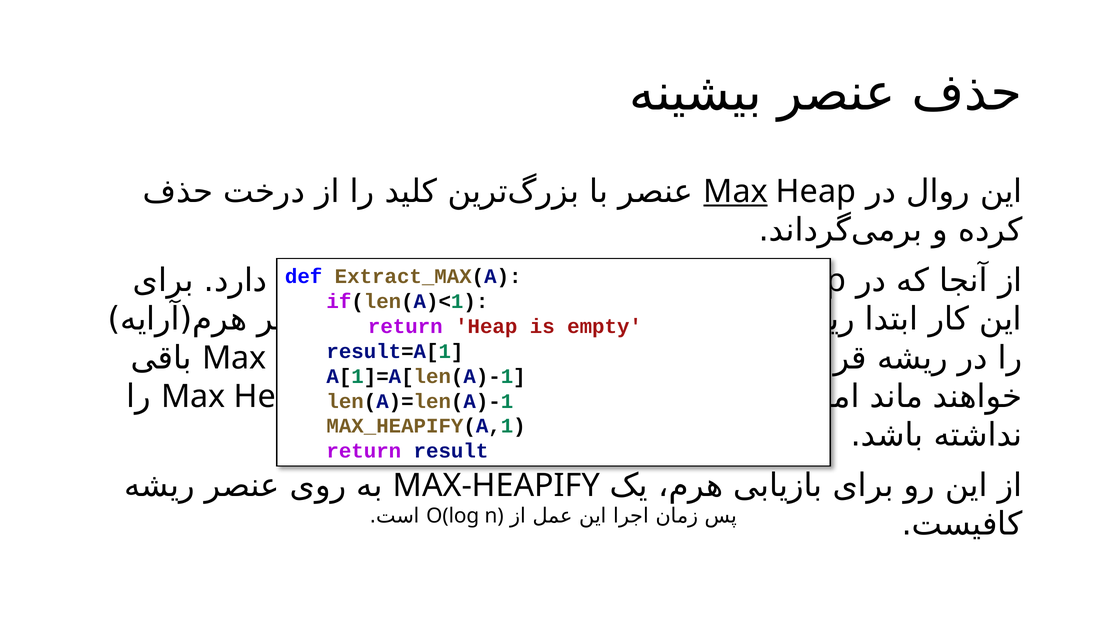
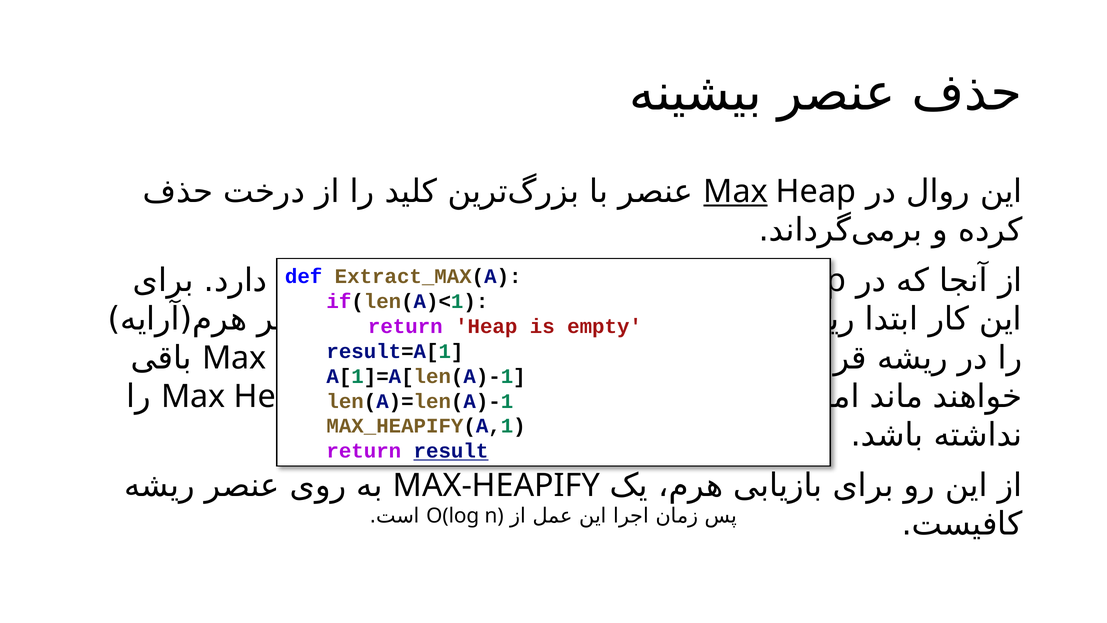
result underline: none -> present (451, 451)
